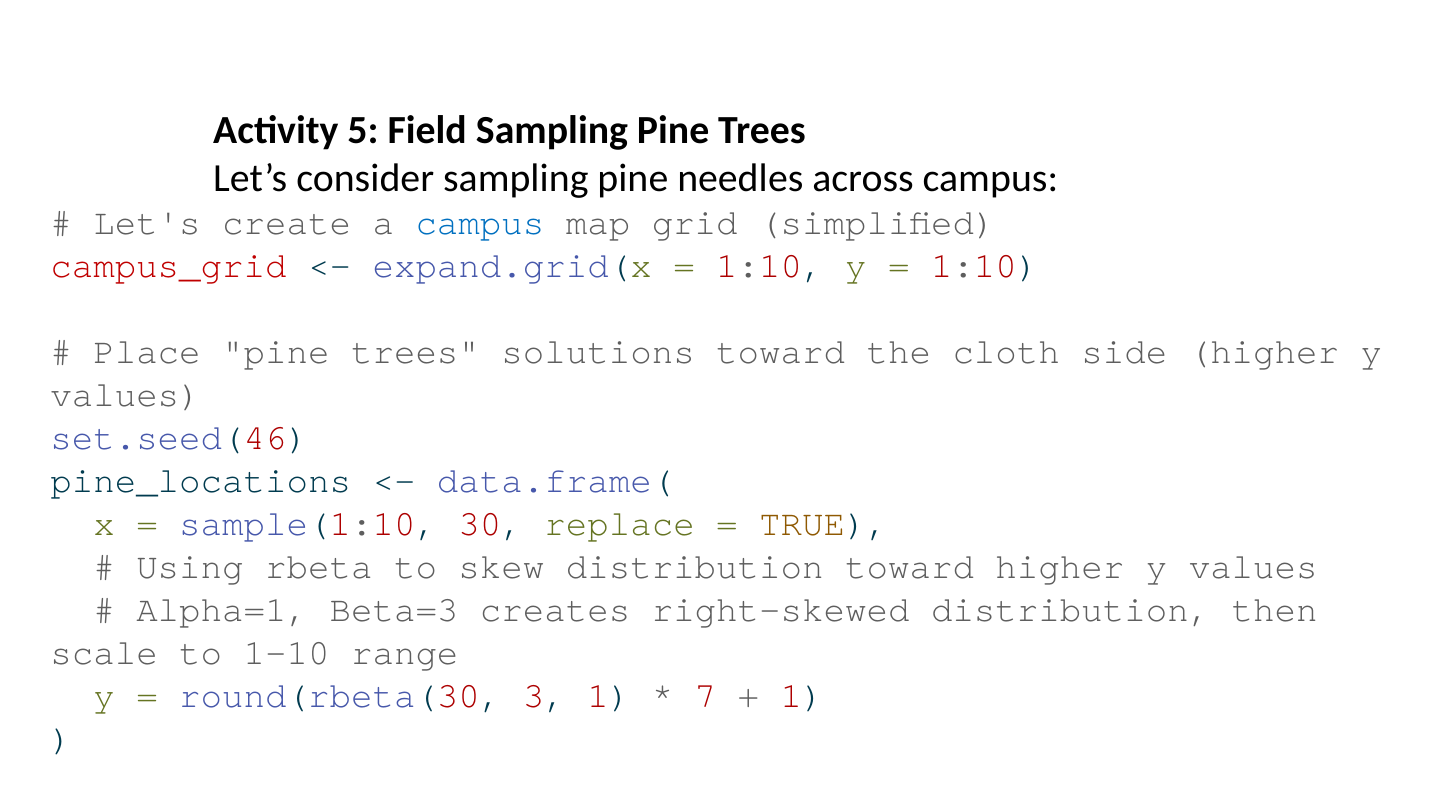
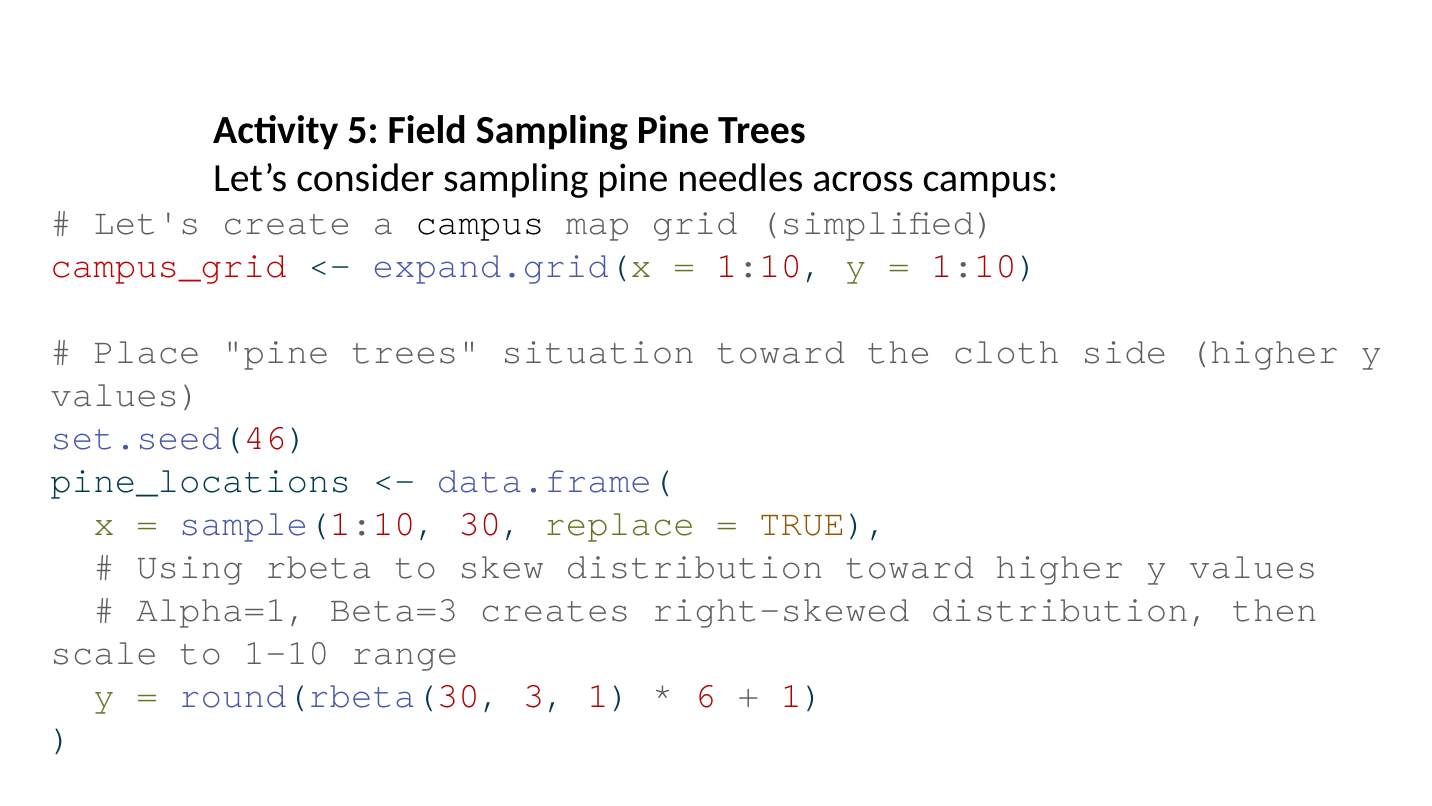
campus colour: blue -> black (480, 223)
solutions: solutions -> situation (598, 352)
7: 7 -> 6 (705, 695)
